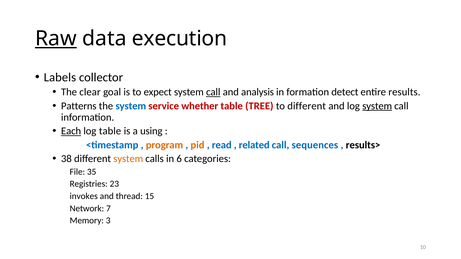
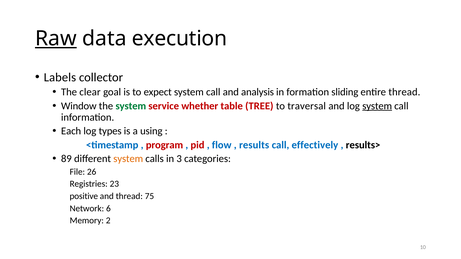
call underline: present -> none (213, 92)
detect: detect -> sliding (345, 92)
entire results: results -> thread (404, 92)
Patterns: Patterns -> Window (79, 106)
system colour: blue -> green (131, 106)
to different: different -> traversal (307, 106)
Each underline: present -> none (71, 131)
log table: table -> types (110, 131)
program colour: orange -> red (164, 145)
pid colour: orange -> red (198, 145)
read: read -> flow (222, 145)
related: related -> results (254, 145)
sequences: sequences -> effectively (315, 145)
38: 38 -> 89 (66, 159)
6: 6 -> 3 (179, 159)
35: 35 -> 26 (92, 172)
invokes: invokes -> positive (84, 196)
15: 15 -> 75 (149, 196)
7: 7 -> 6 (108, 209)
3: 3 -> 2 (108, 221)
